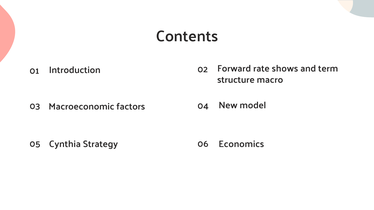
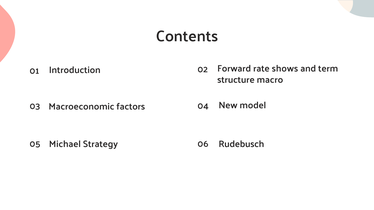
Cynthia: Cynthia -> Michael (65, 144)
Economics: Economics -> Rudebusch (241, 144)
